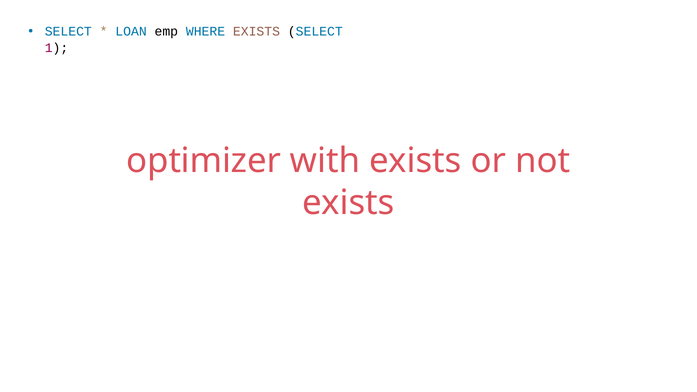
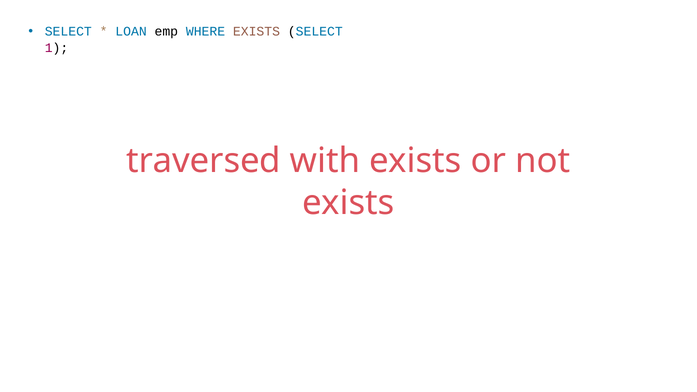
optimizer: optimizer -> traversed (204, 161)
